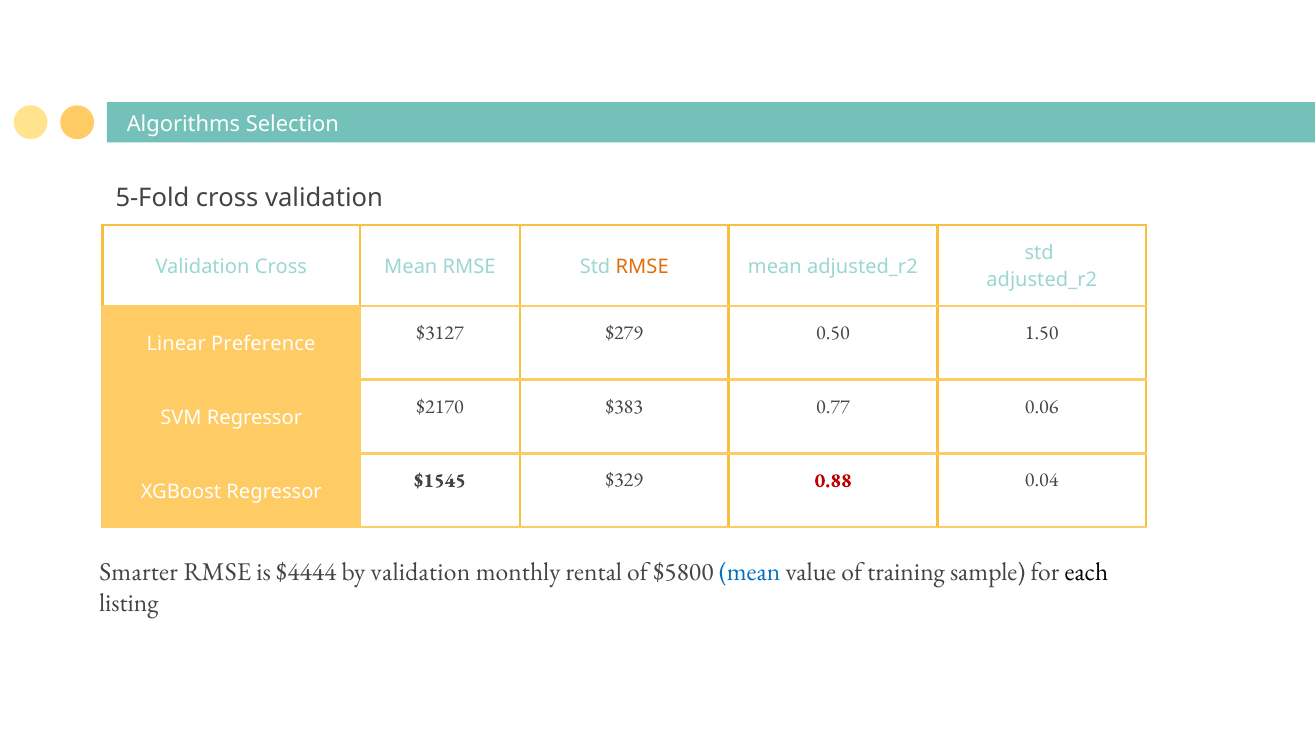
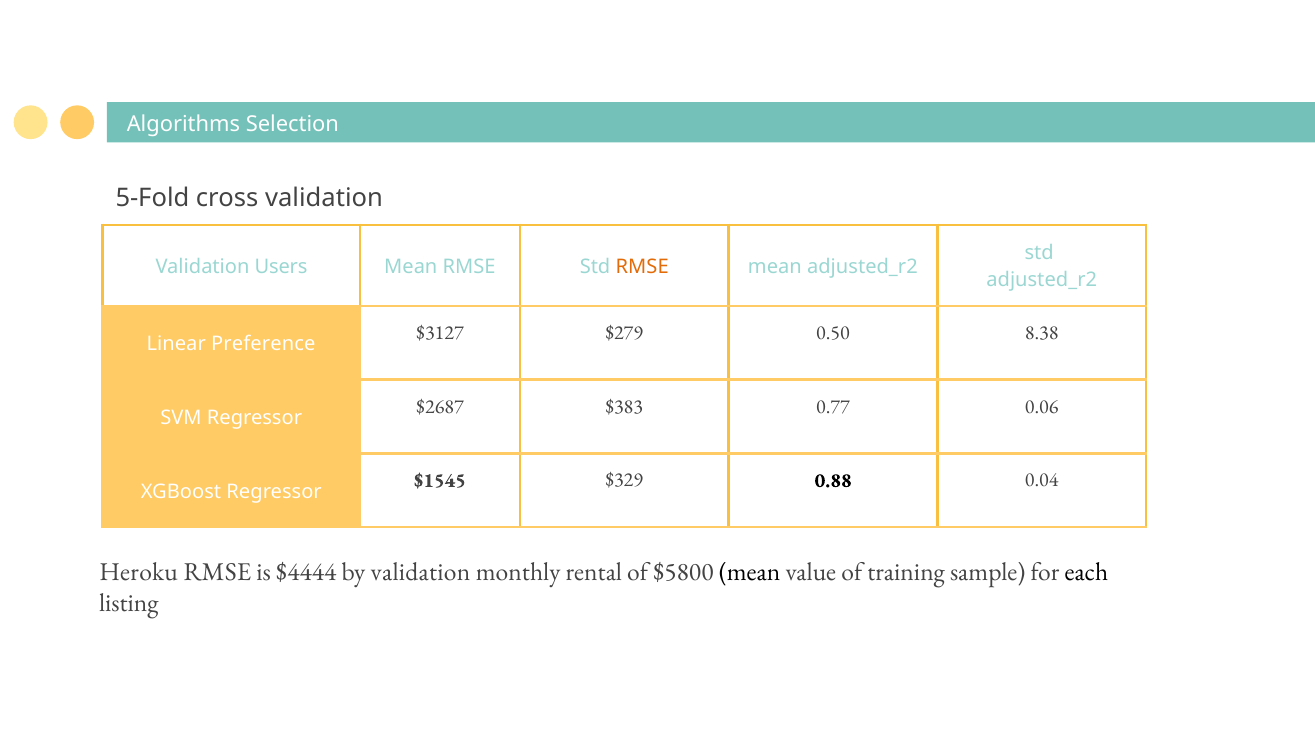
Validation Cross: Cross -> Users (281, 266)
1.50: 1.50 -> 8.38 (1042, 333)
$2170: $2170 -> $2687 (440, 406)
0.88 colour: red -> black (833, 480)
Smarter: Smarter -> Heroku (139, 572)
mean colour: blue -> black (750, 572)
